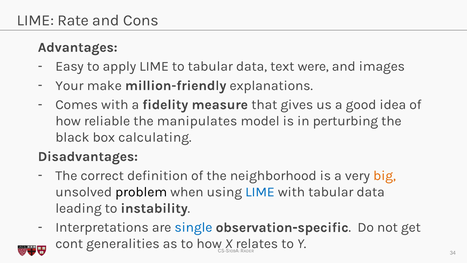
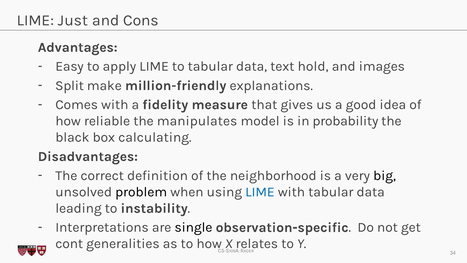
Rate: Rate -> Just (73, 20)
were: were -> hold (313, 66)
Your: Your -> Split (70, 85)
perturbing: perturbing -> probability (345, 121)
big colour: orange -> black (385, 175)
single colour: blue -> black (193, 227)
